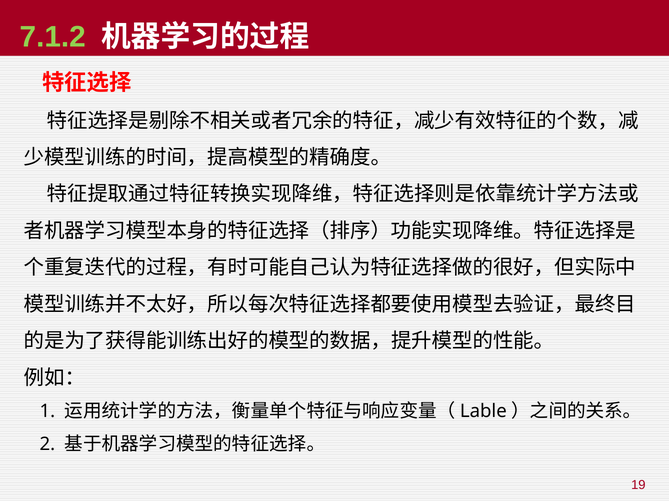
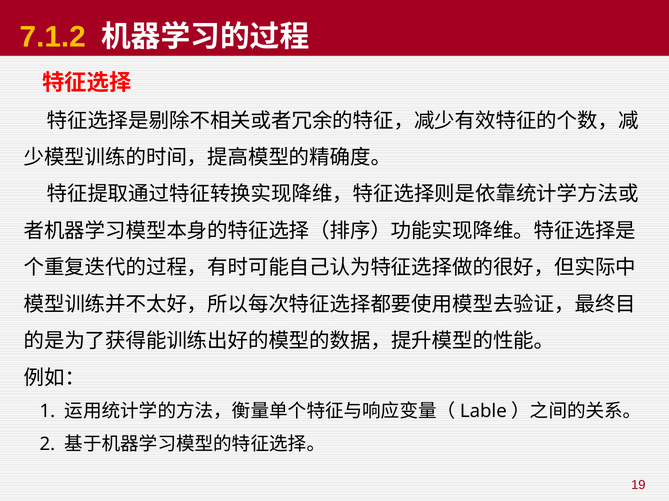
7.1.2 colour: light green -> yellow (53, 37)
